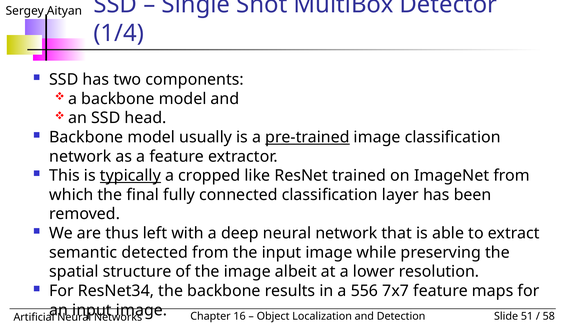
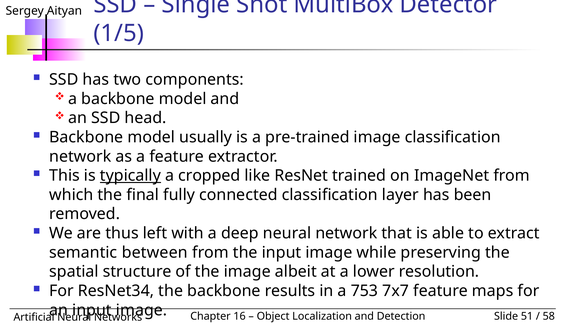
1/4: 1/4 -> 1/5 (119, 33)
pre-trained underline: present -> none (307, 137)
detected: detected -> between (155, 252)
556: 556 -> 753 (364, 290)
